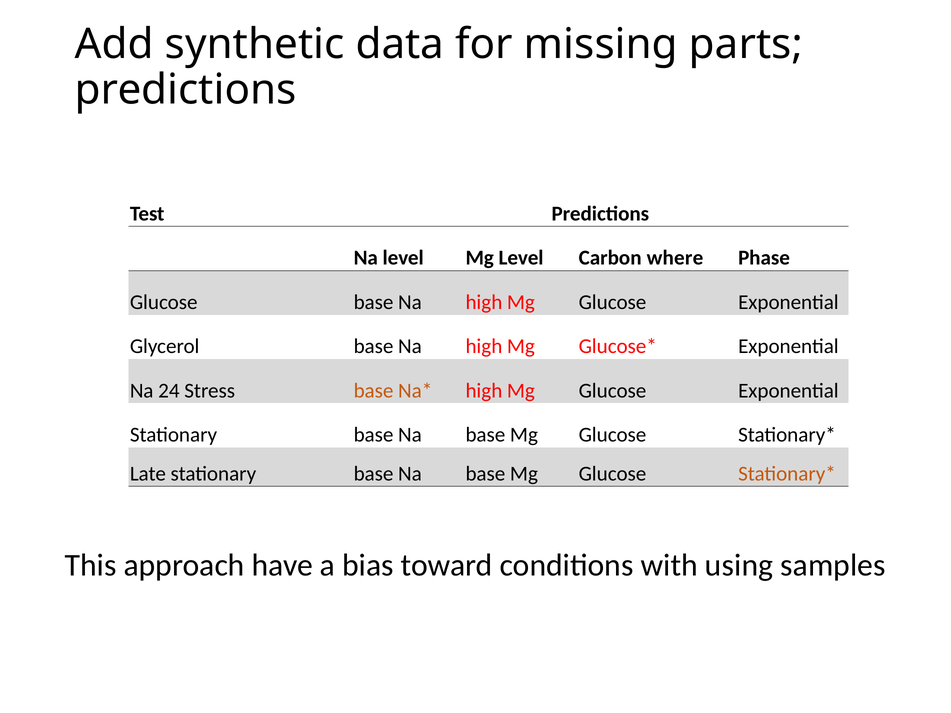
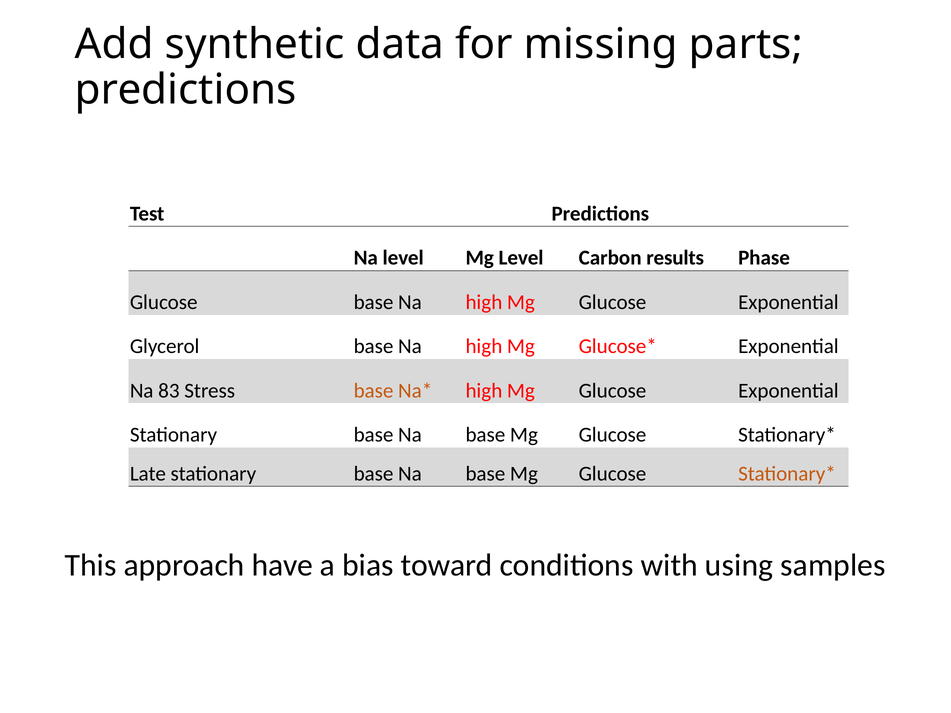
where: where -> results (675, 258)
24: 24 -> 83 (169, 391)
